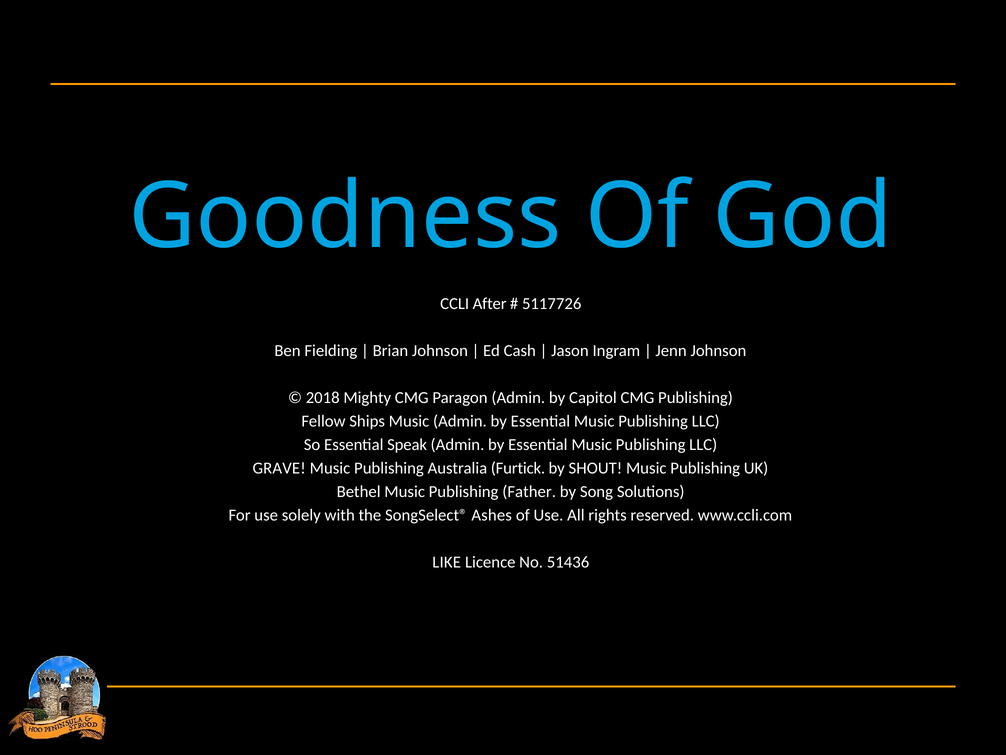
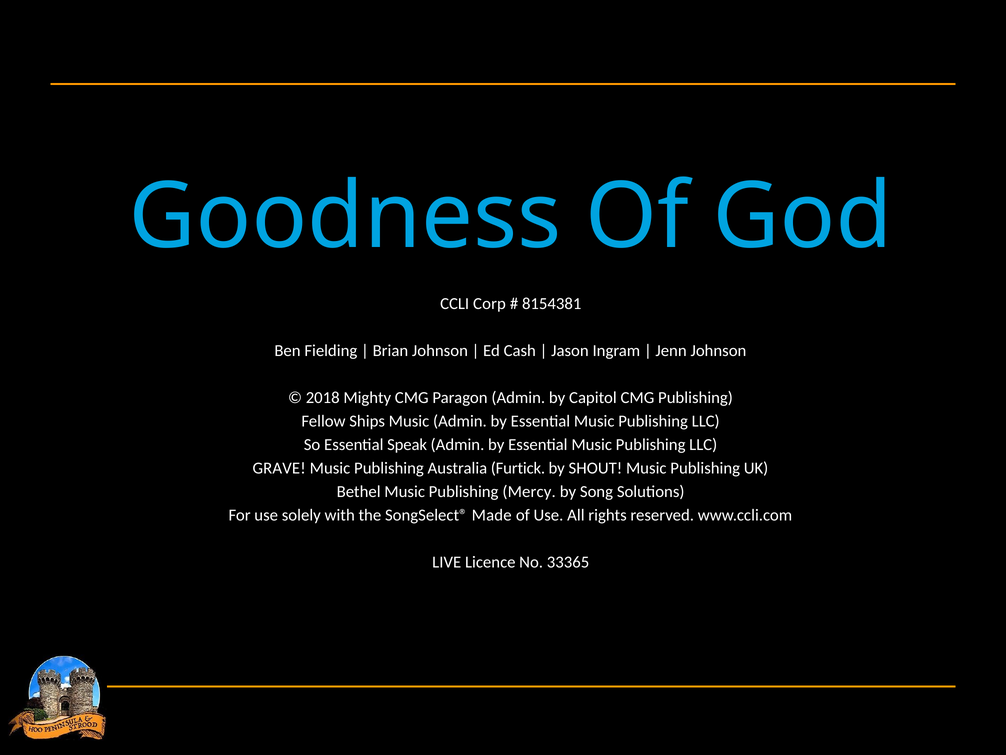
After: After -> Corp (489, 304)
5117726: 5117726 -> 8154381 (552, 304)
Father: Father -> Mercy (529, 492)
Ashes: Ashes -> Made (492, 515)
LIKE: LIKE -> LIVE (447, 562)
51436: 51436 -> 33365 (568, 562)
